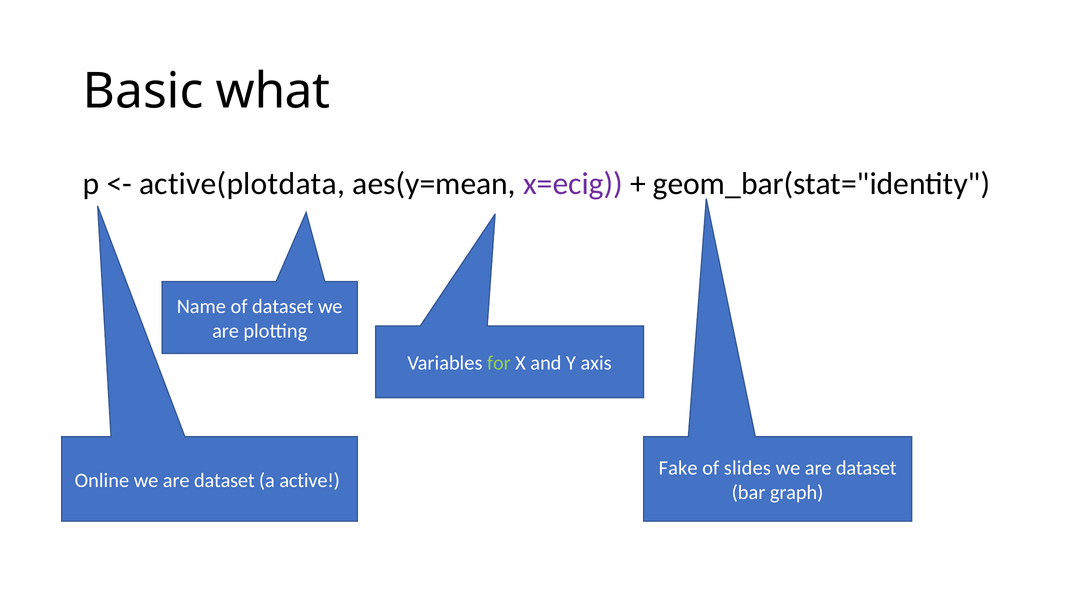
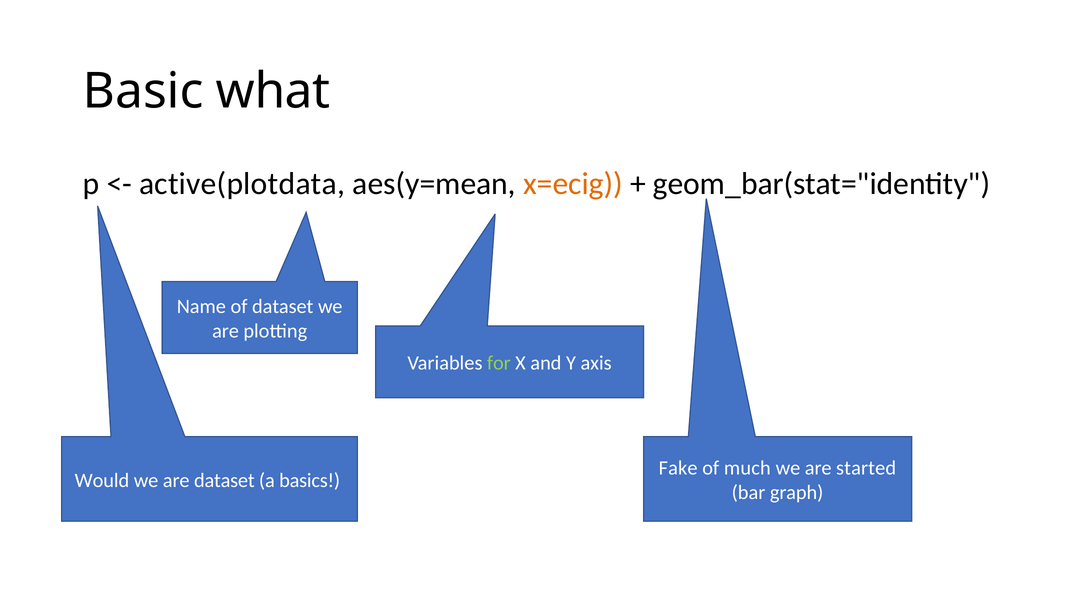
x=ecig colour: purple -> orange (573, 184)
slides: slides -> much (747, 468)
dataset: dataset -> started (866, 468)
Online: Online -> Would (102, 480)
active: active -> basics (310, 480)
